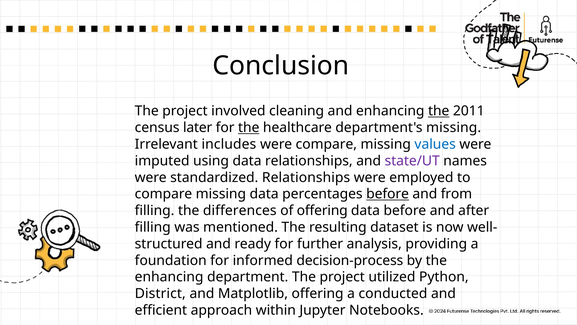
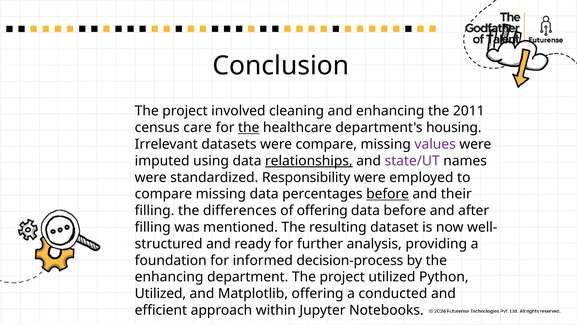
the underline: present -> none (439, 111)
later: later -> care (197, 127)
department's missing: missing -> housing (454, 127)
includes: includes -> datasets (229, 144)
values colour: blue -> purple (435, 144)
relationships underline: none -> present (309, 161)
standardized Relationships: Relationships -> Responsibility (306, 177)
from: from -> their (456, 194)
District: District -> Utilized (160, 293)
